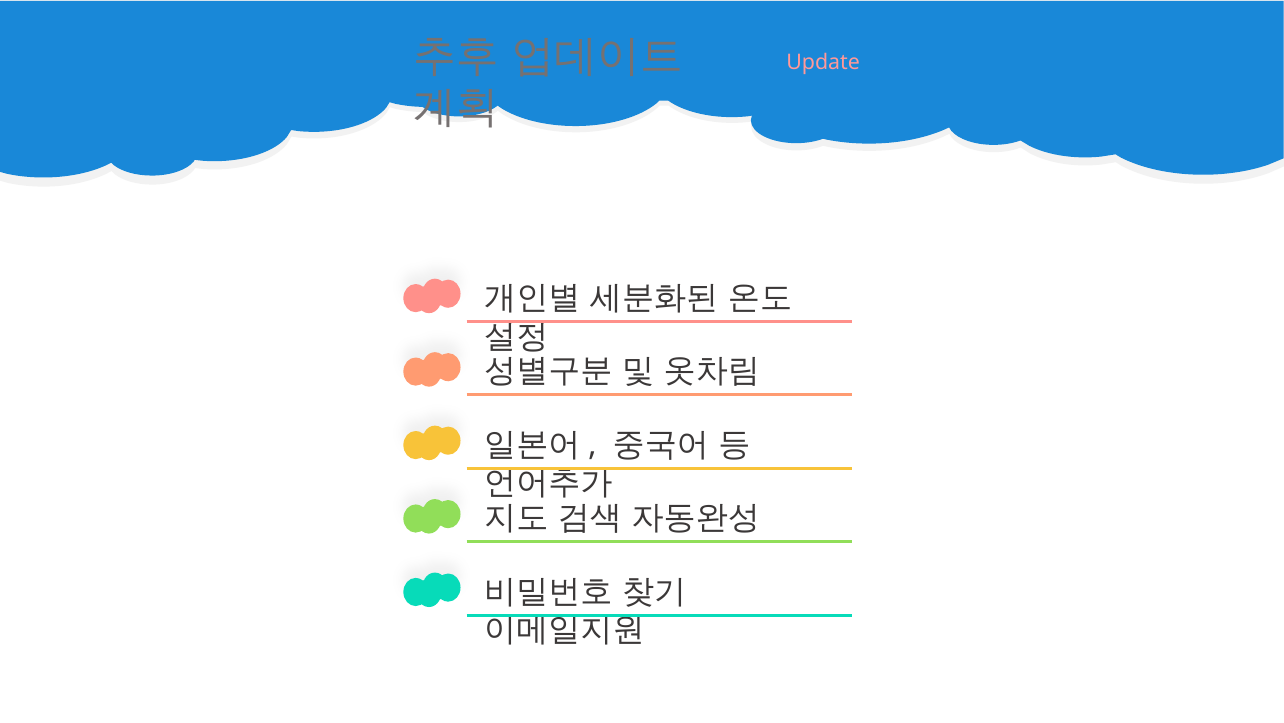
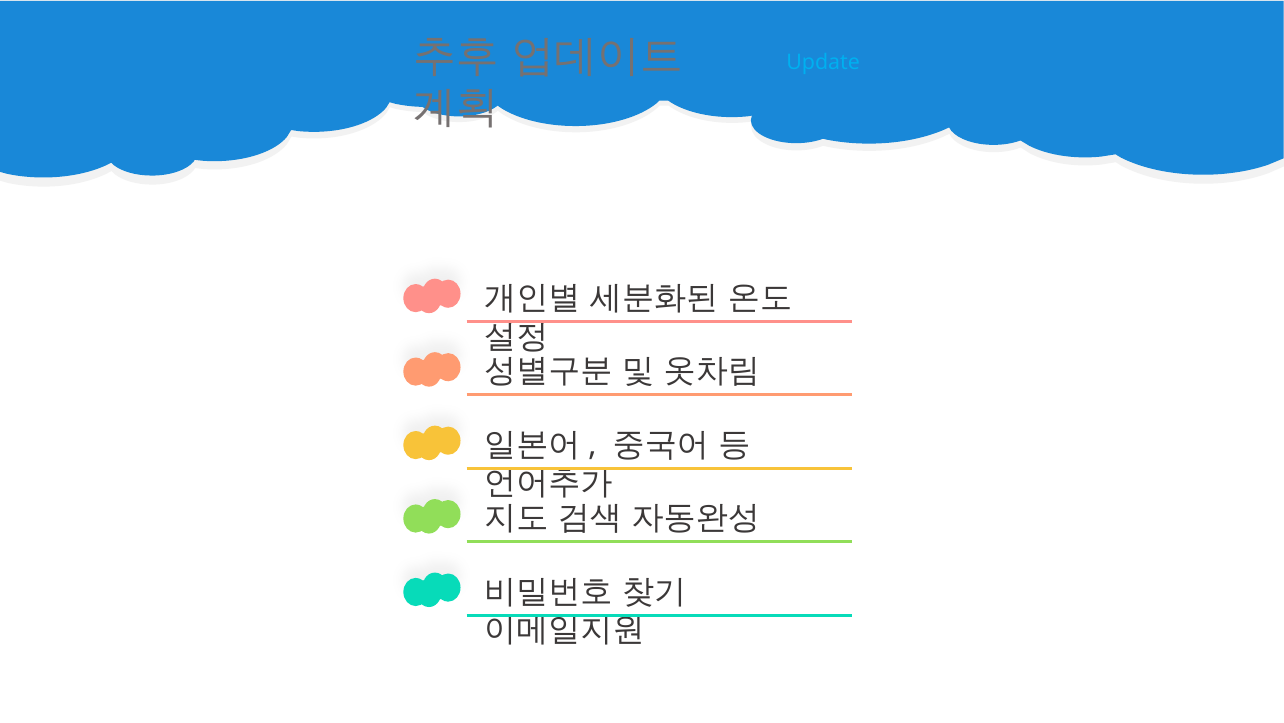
Update colour: pink -> light blue (823, 62)
